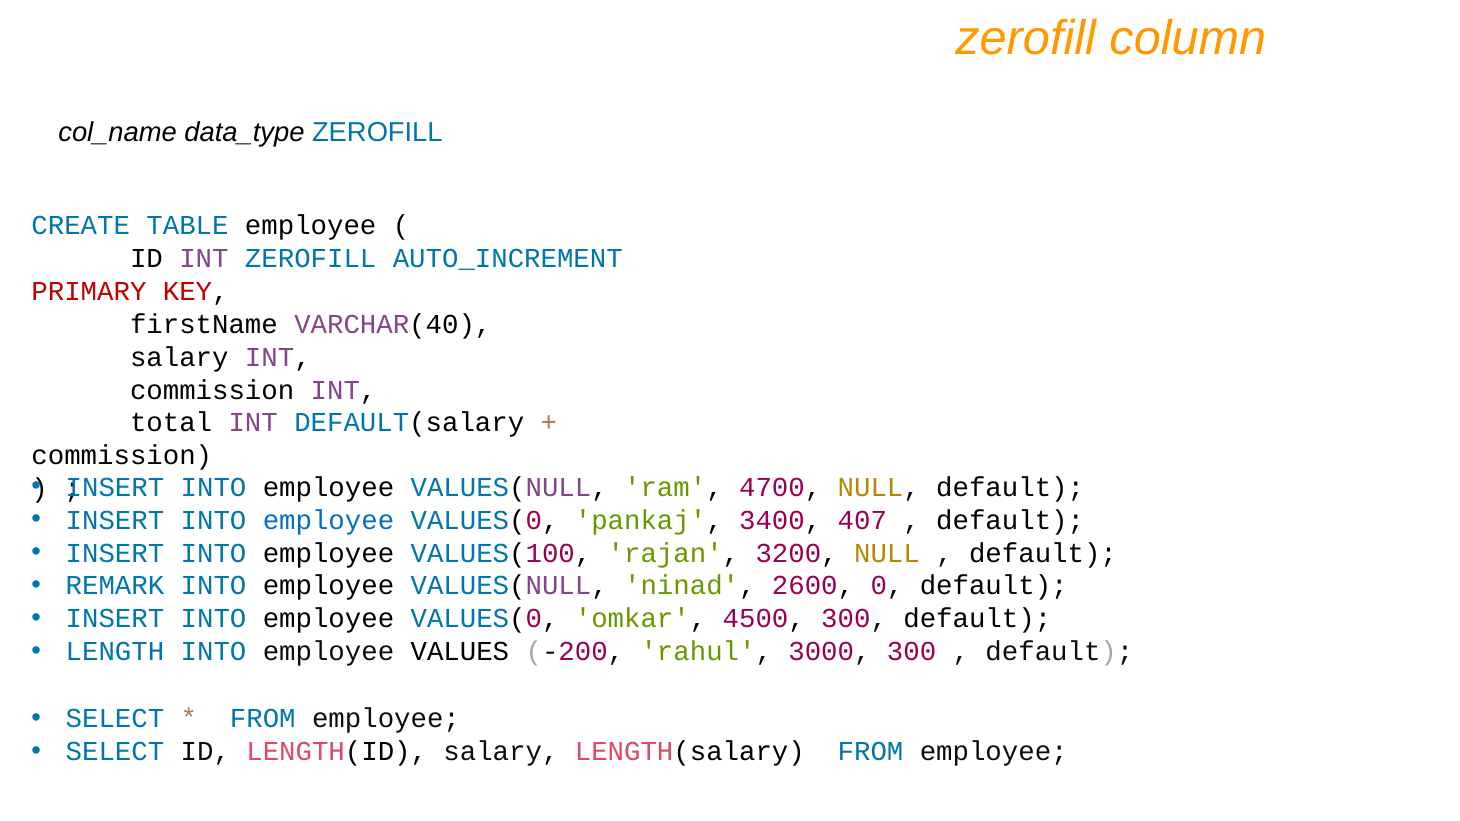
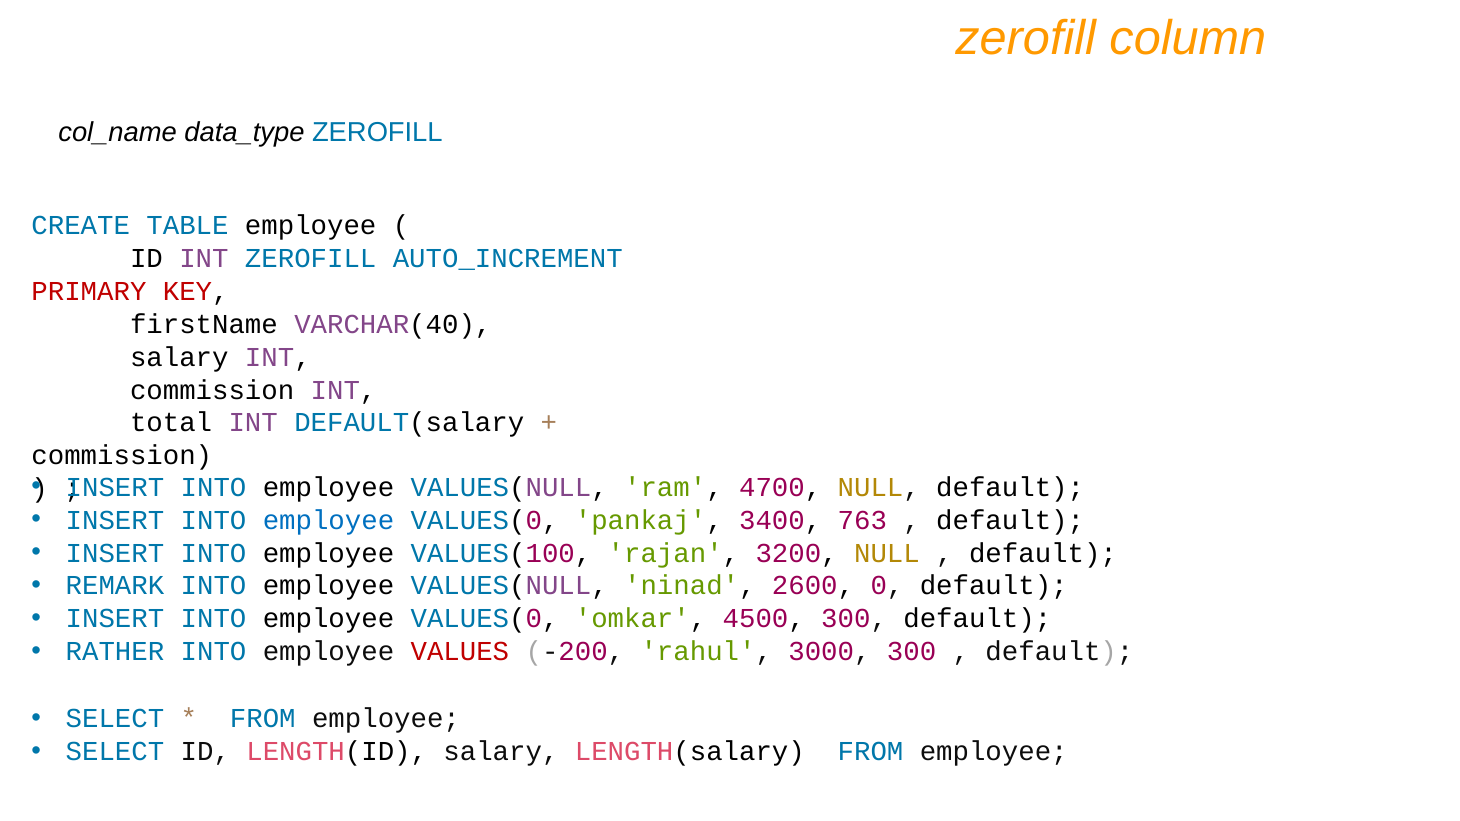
407: 407 -> 763 (862, 520)
LENGTH: LENGTH -> RATHER (115, 652)
VALUES colour: black -> red (460, 652)
